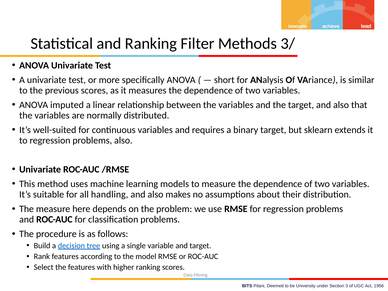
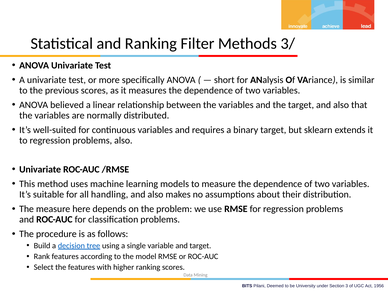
imputed: imputed -> believed (67, 105)
